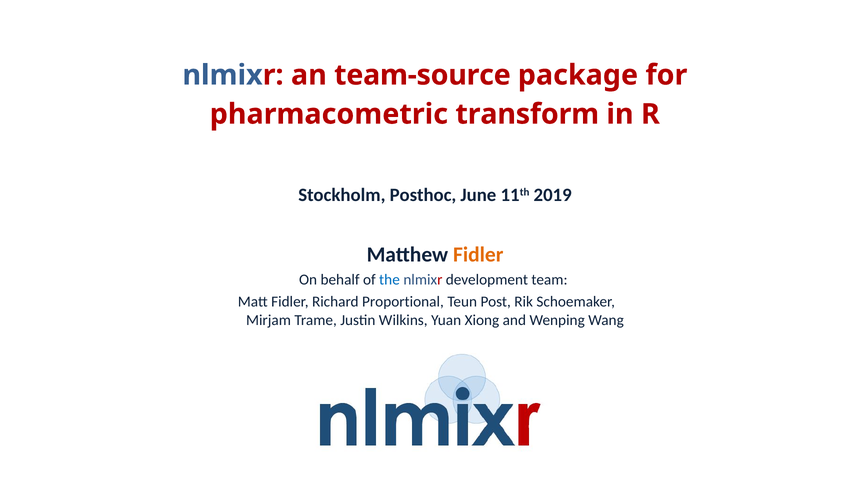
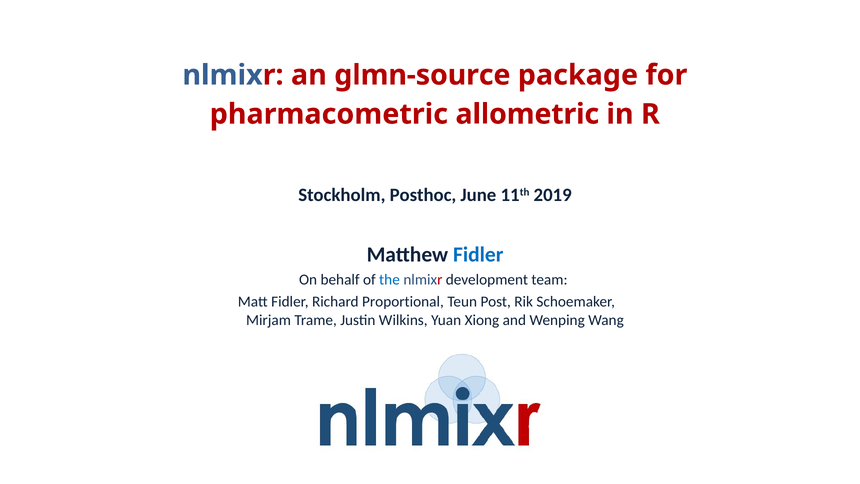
team-source: team-source -> glmn-source (422, 75)
transform: transform -> allometric (527, 114)
Fidler colour: orange -> blue (478, 254)
